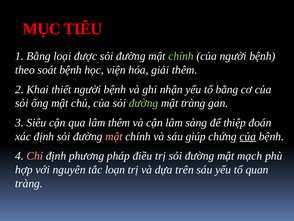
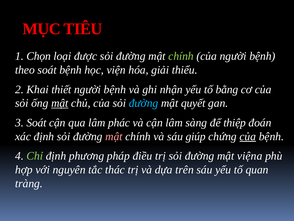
1 Bằng: Bằng -> Chọn (39, 56)
giải thêm: thêm -> thiểu (185, 70)
mật underline: none -> present (60, 103)
đường colour: light green -> light blue (144, 103)
mật tràng: tràng -> quyết (193, 103)
3 Siêu: Siêu -> Soát (36, 122)
lâm thêm: thêm -> phác (119, 122)
Chỉ colour: pink -> light green (35, 156)
mạch: mạch -> việna (250, 156)
loạn: loạn -> thác (115, 169)
